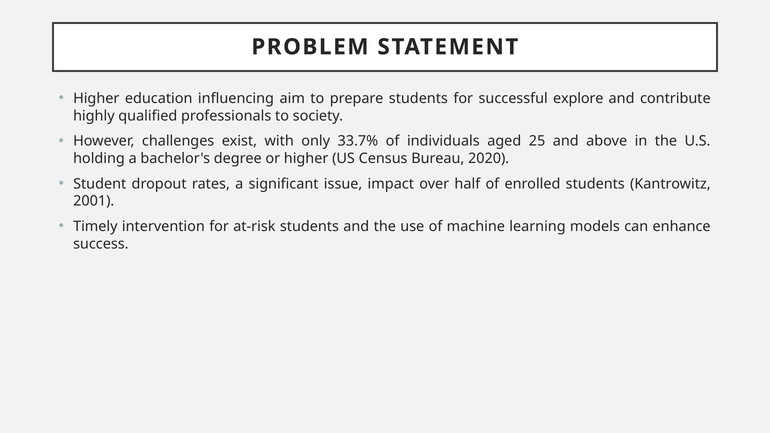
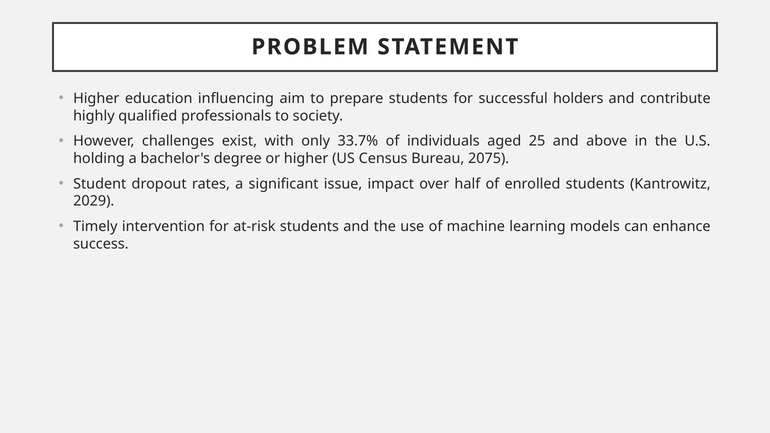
explore: explore -> holders (578, 98)
2020: 2020 -> 2075 (489, 158)
2001: 2001 -> 2029 (94, 201)
